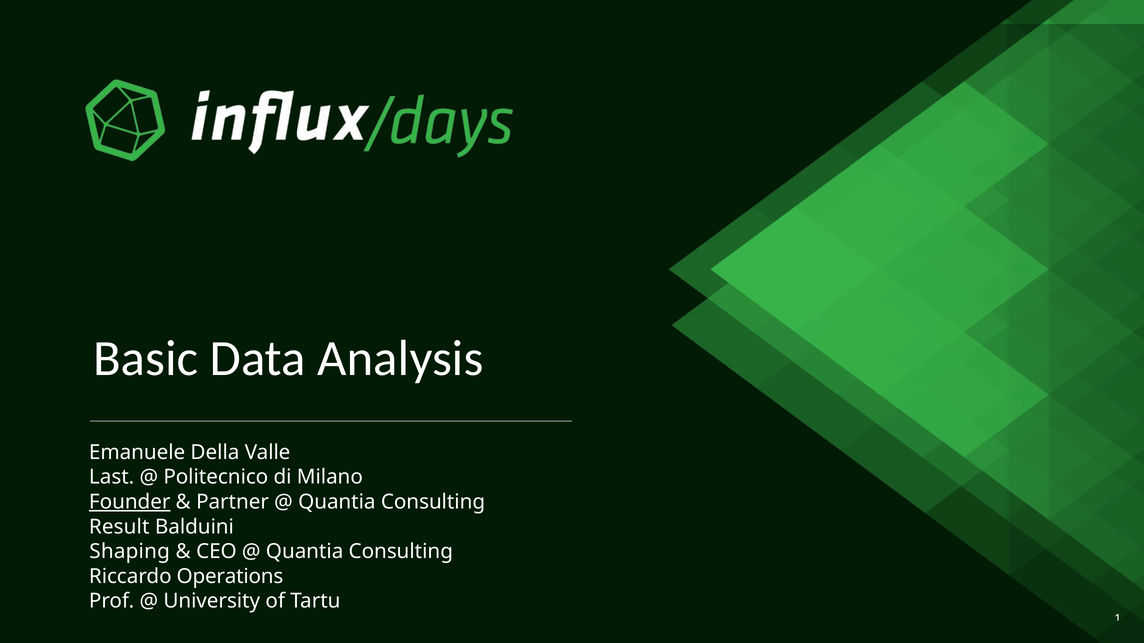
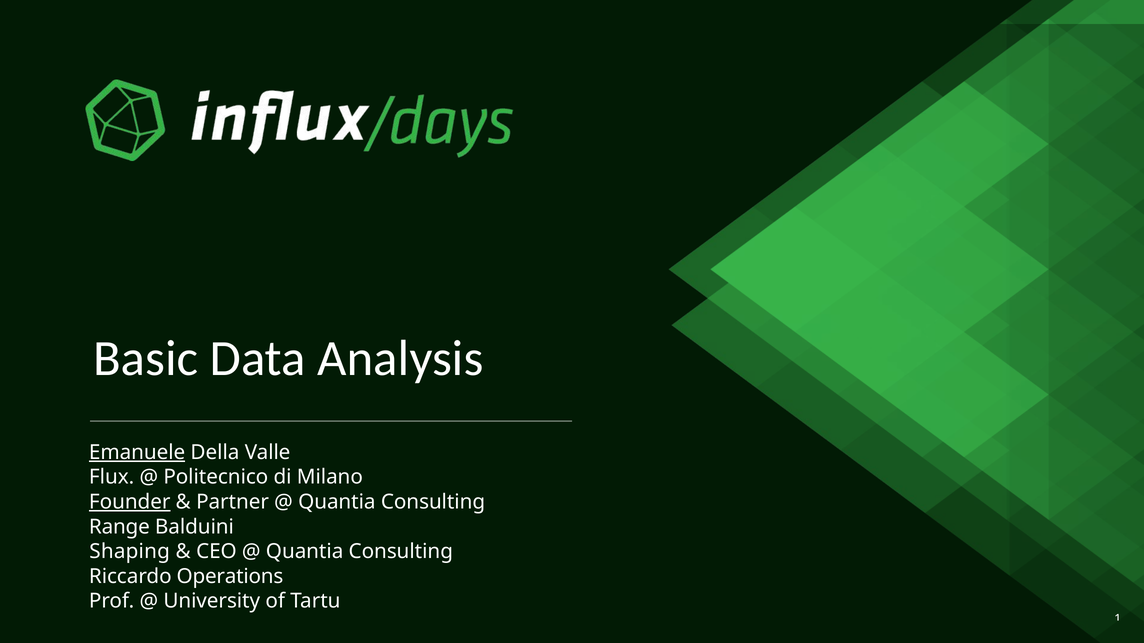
Emanuele underline: none -> present (137, 453)
Last: Last -> Flux (112, 478)
Result: Result -> Range (119, 527)
